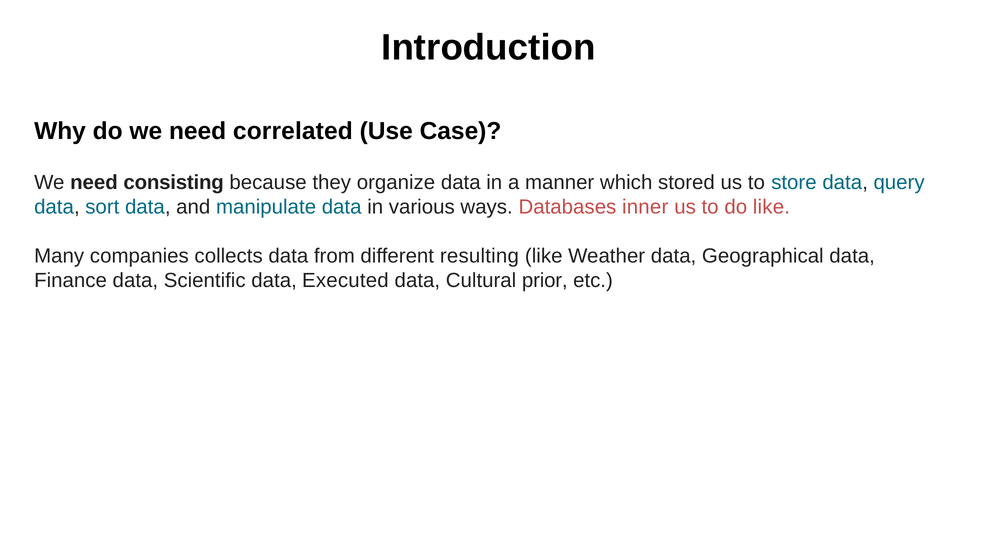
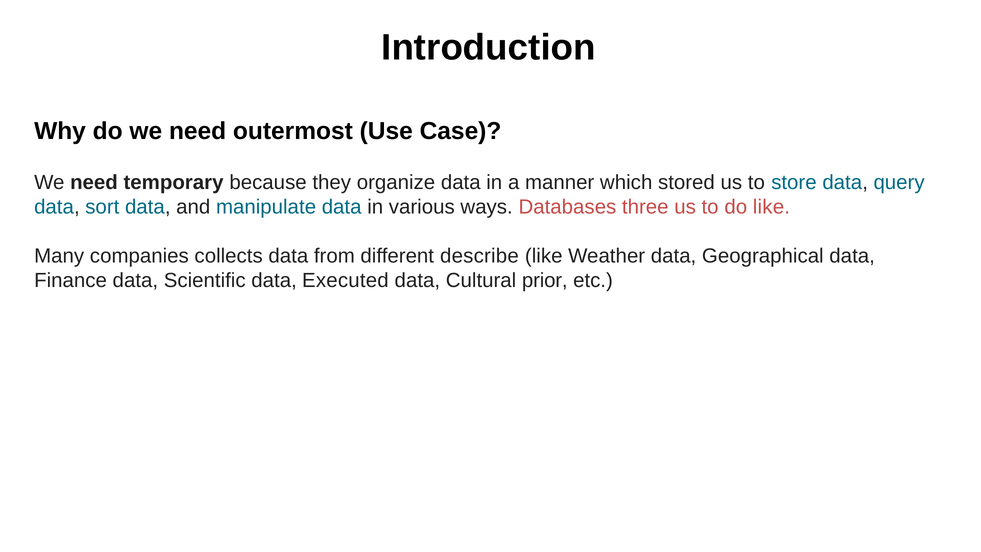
correlated: correlated -> outermost (293, 131)
consisting: consisting -> temporary (174, 182)
inner: inner -> three (645, 207)
resulting: resulting -> describe (479, 256)
